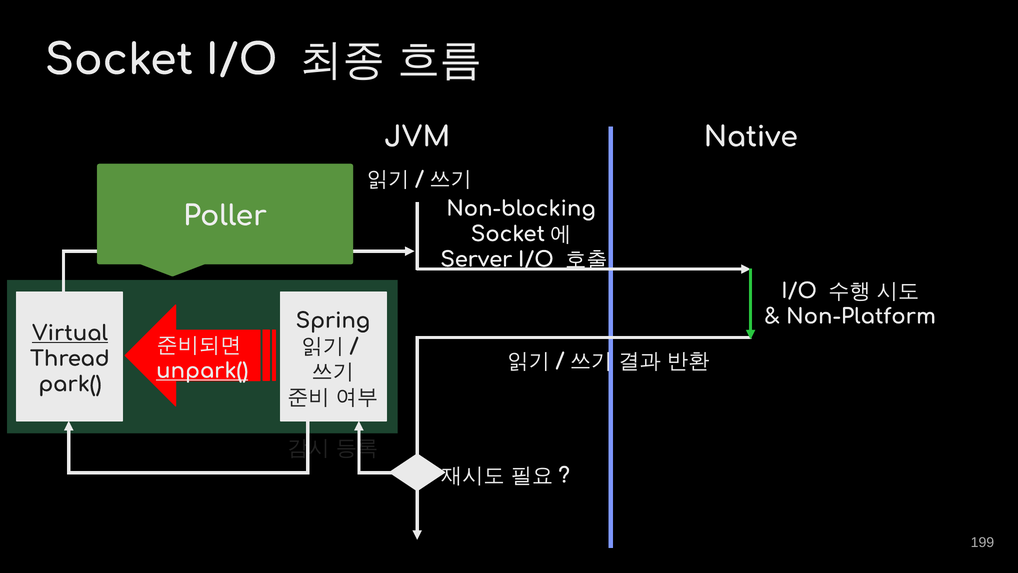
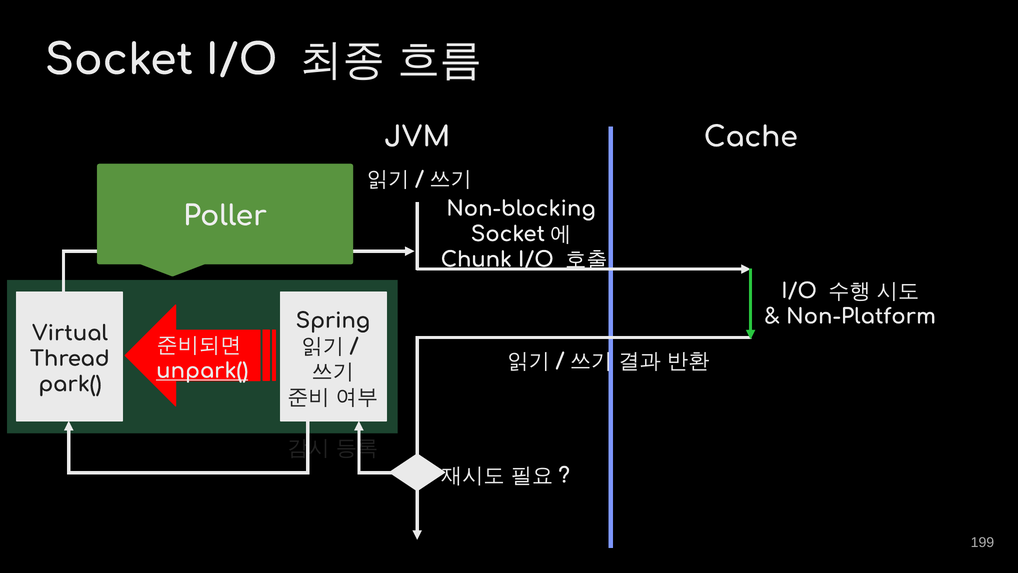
Native: Native -> Cache (751, 137)
Server: Server -> Chunk (476, 260)
Virtual underline: present -> none (70, 333)
